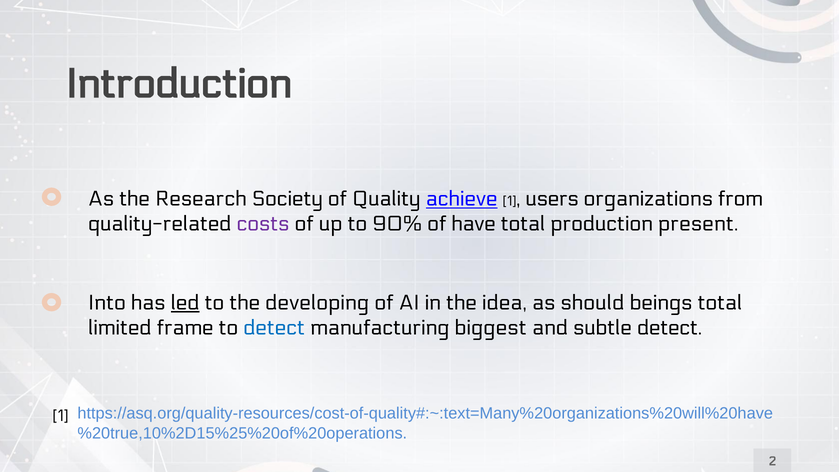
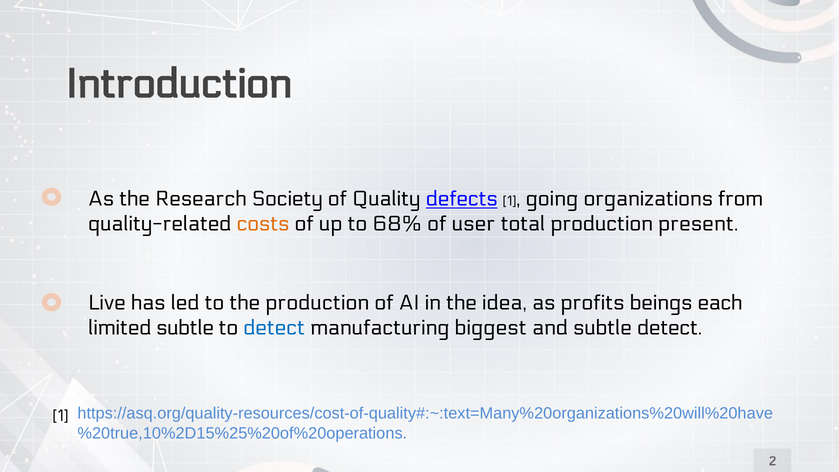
achieve: achieve -> defects (462, 199)
users: users -> going (552, 199)
costs colour: purple -> orange (263, 224)
90%: 90% -> 68% (397, 224)
have: have -> user (473, 224)
Into: Into -> Live (107, 303)
led underline: present -> none (185, 303)
the developing: developing -> production (317, 303)
should: should -> profits (593, 303)
beings total: total -> each (720, 303)
limited frame: frame -> subtle (185, 328)
